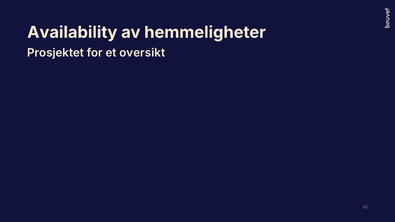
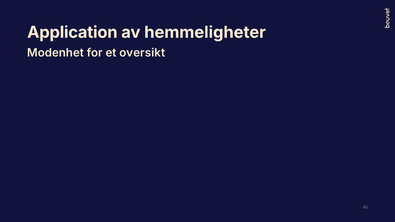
Availability: Availability -> Application (72, 32)
Prosjektet: Prosjektet -> Modenhet (56, 53)
